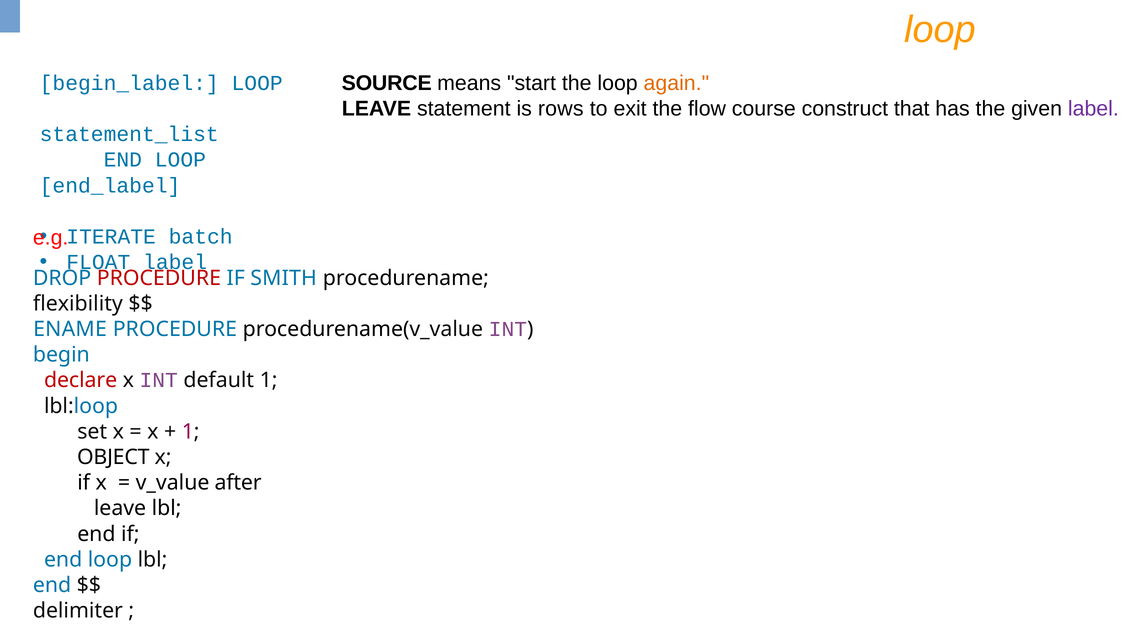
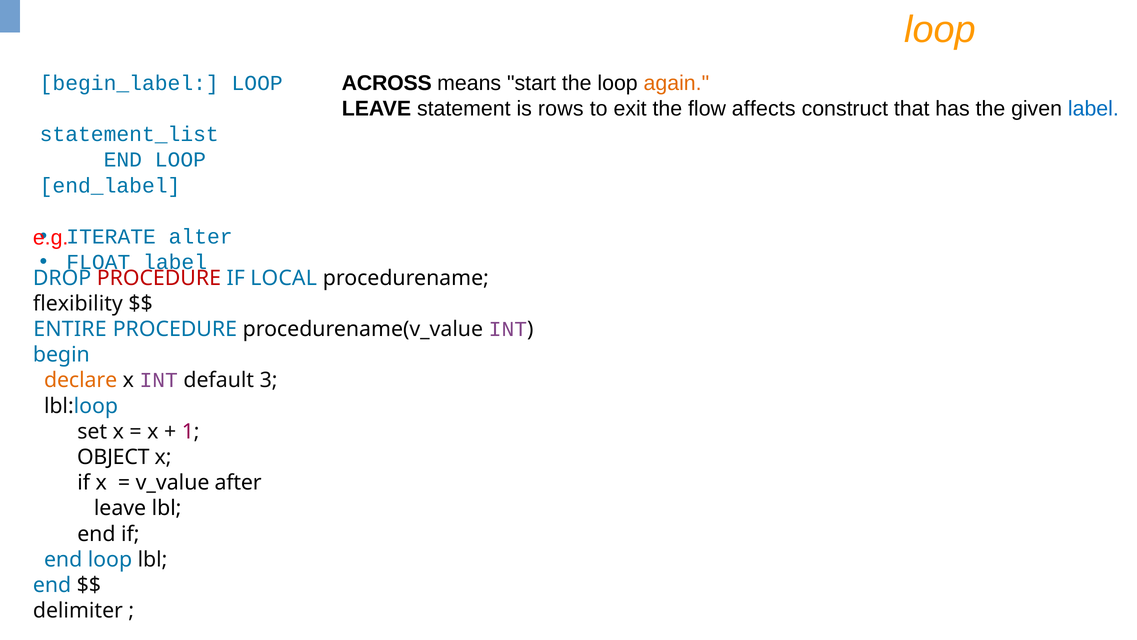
SOURCE: SOURCE -> ACROSS (387, 83)
course: course -> affects (764, 109)
label colour: purple -> blue (1093, 109)
batch: batch -> alter (201, 237)
SMITH: SMITH -> LOCAL (284, 278)
ENAME: ENAME -> ENTIRE (70, 329)
declare colour: red -> orange (81, 380)
default 1: 1 -> 3 (269, 380)
